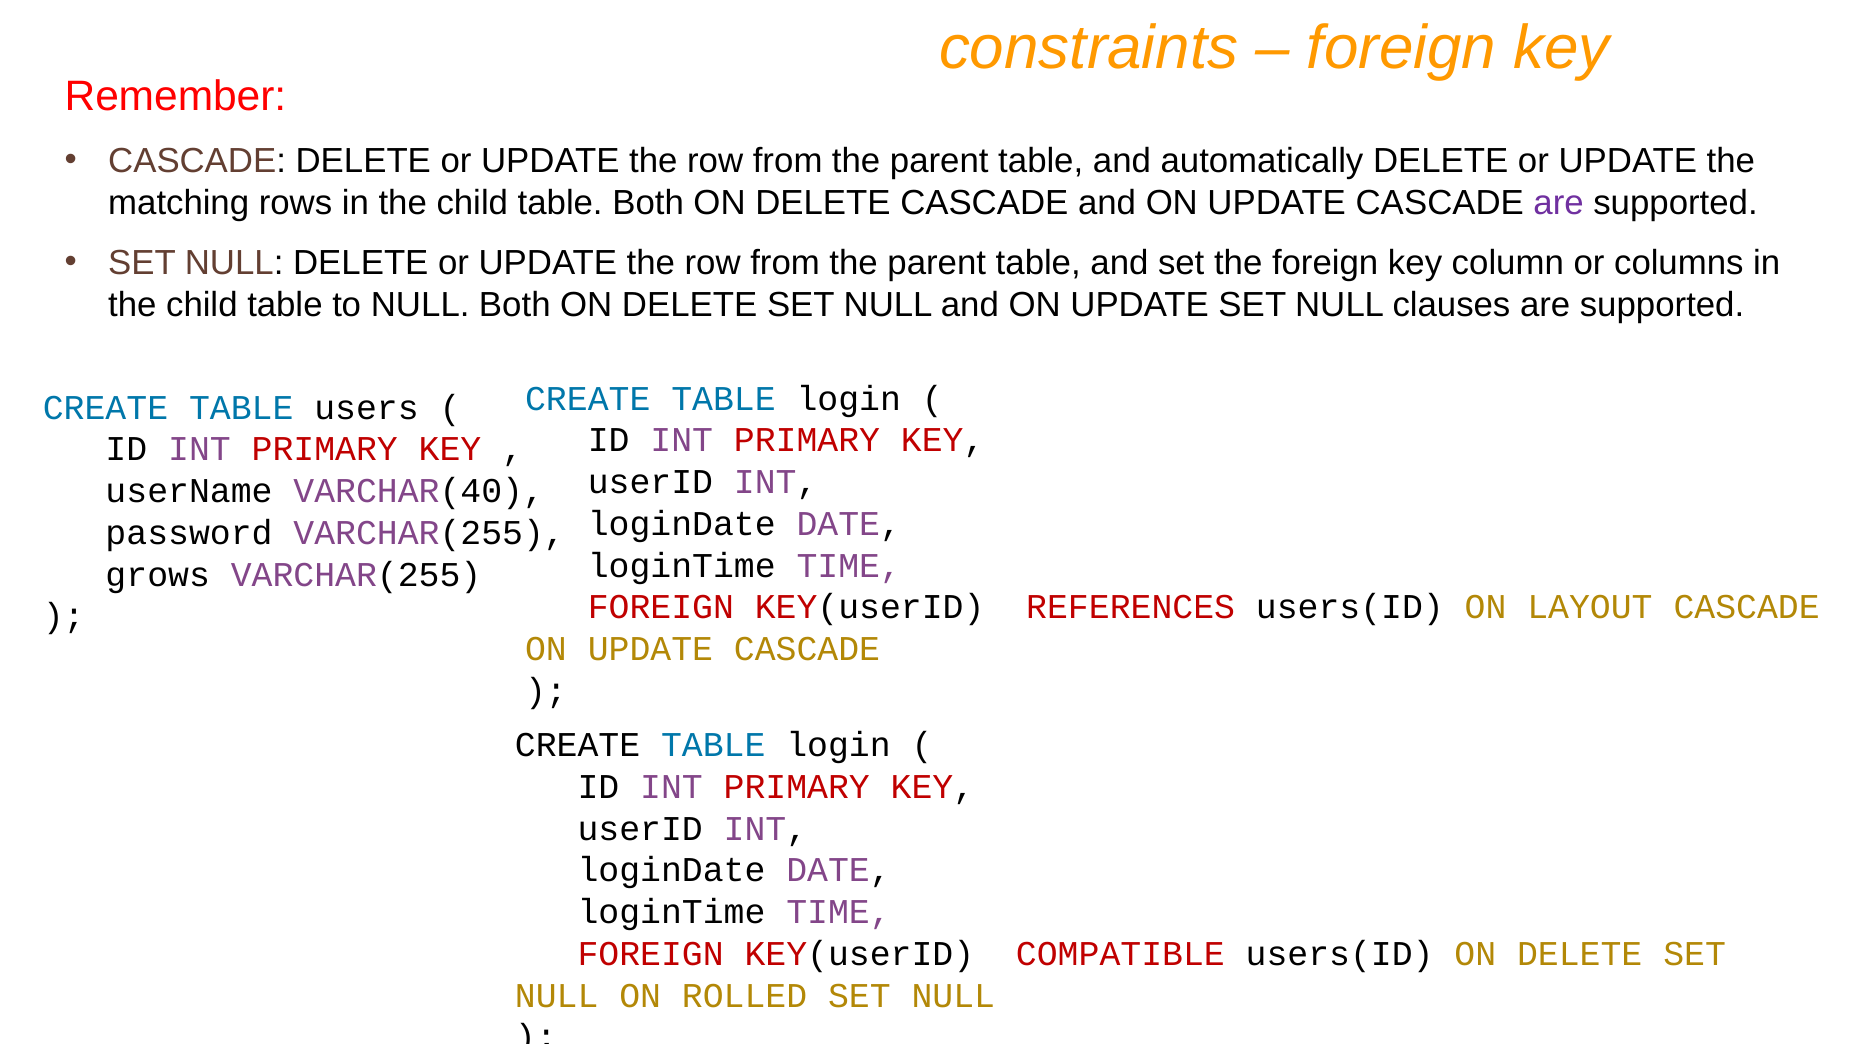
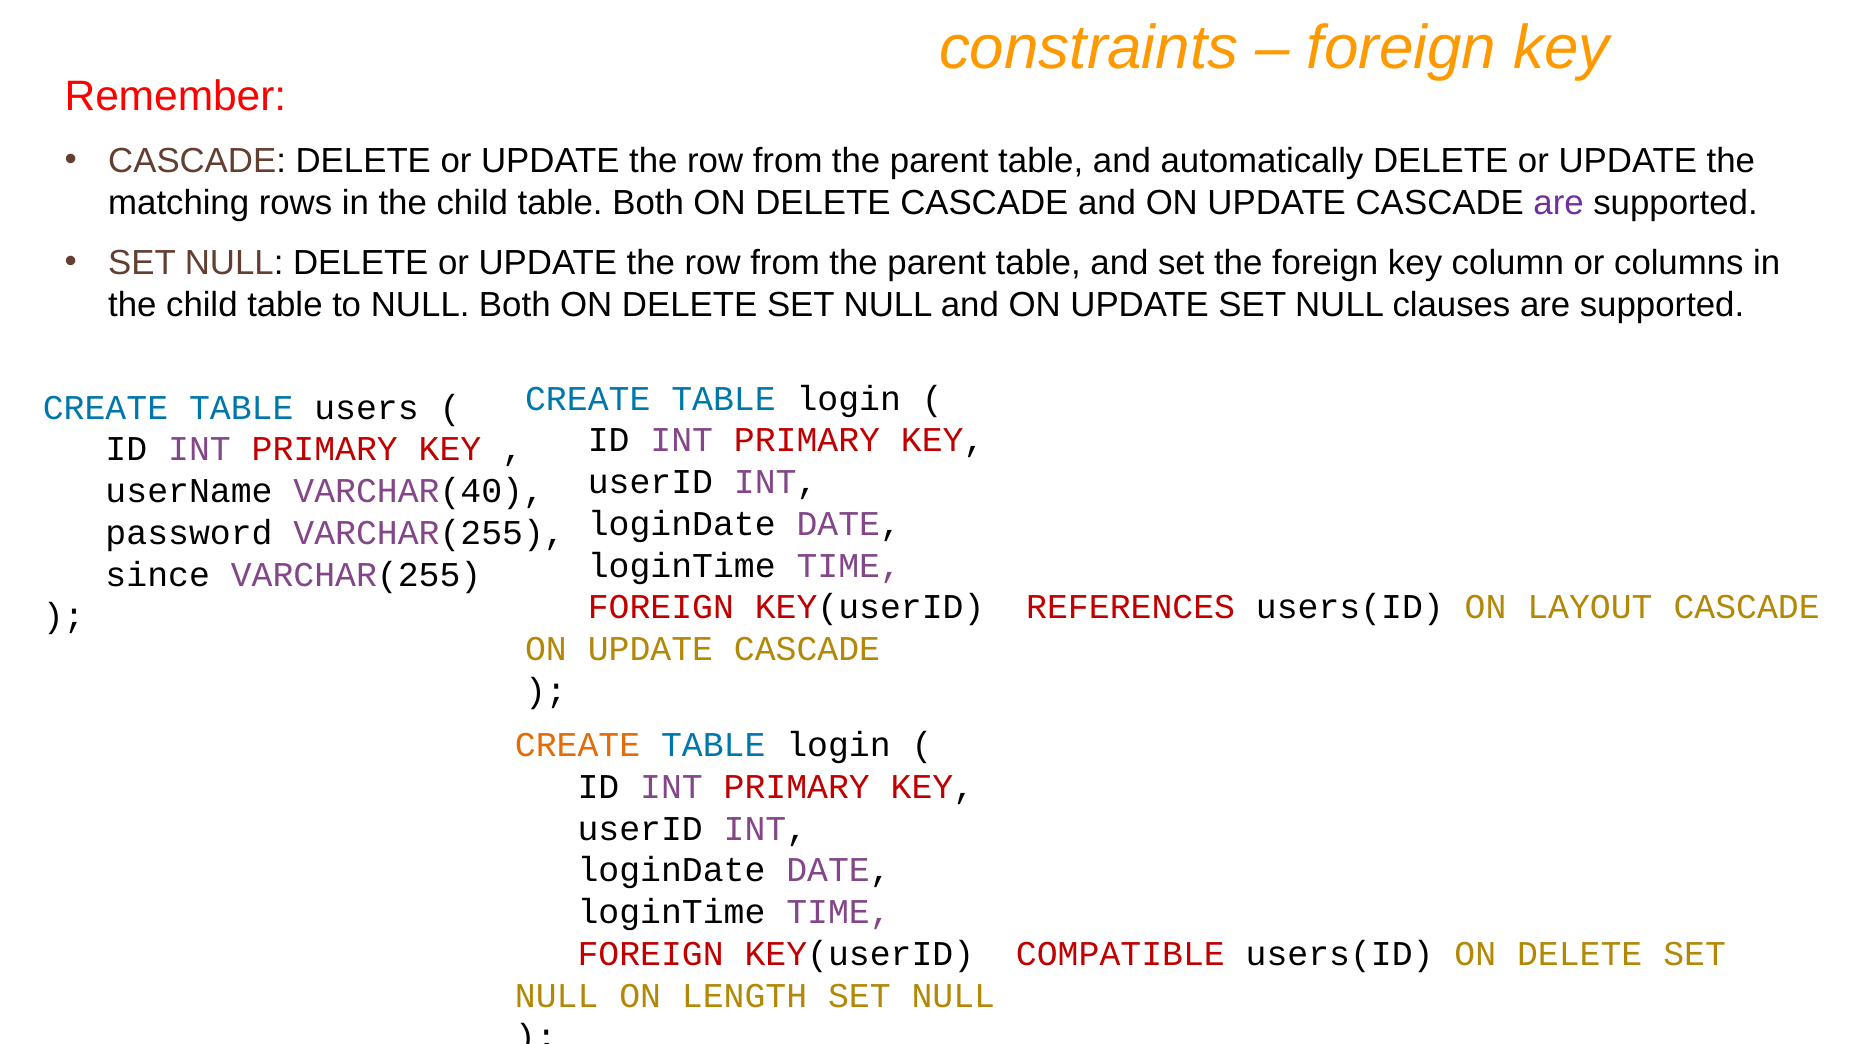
grows: grows -> since (158, 575)
CREATE colour: black -> orange (578, 745)
ROLLED: ROLLED -> LENGTH (745, 996)
